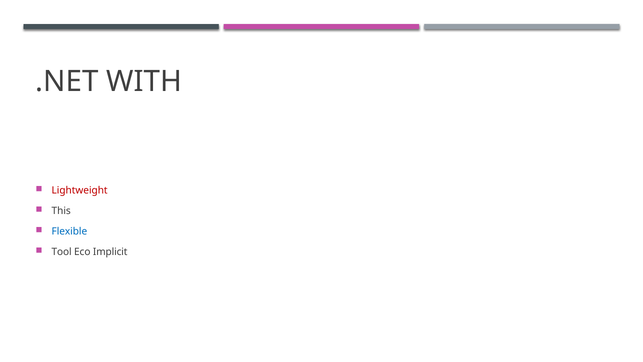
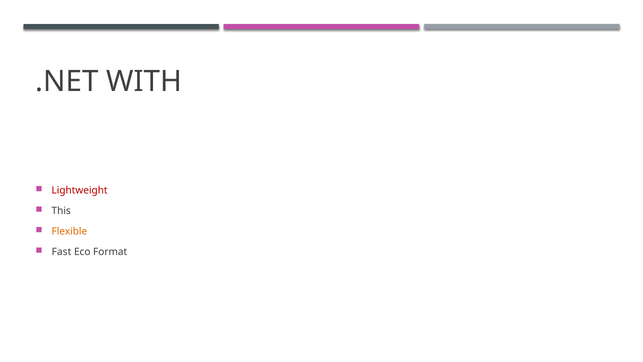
Flexible colour: blue -> orange (69, 231)
Tool: Tool -> Fast (61, 252)
Implicit: Implicit -> Format (110, 252)
